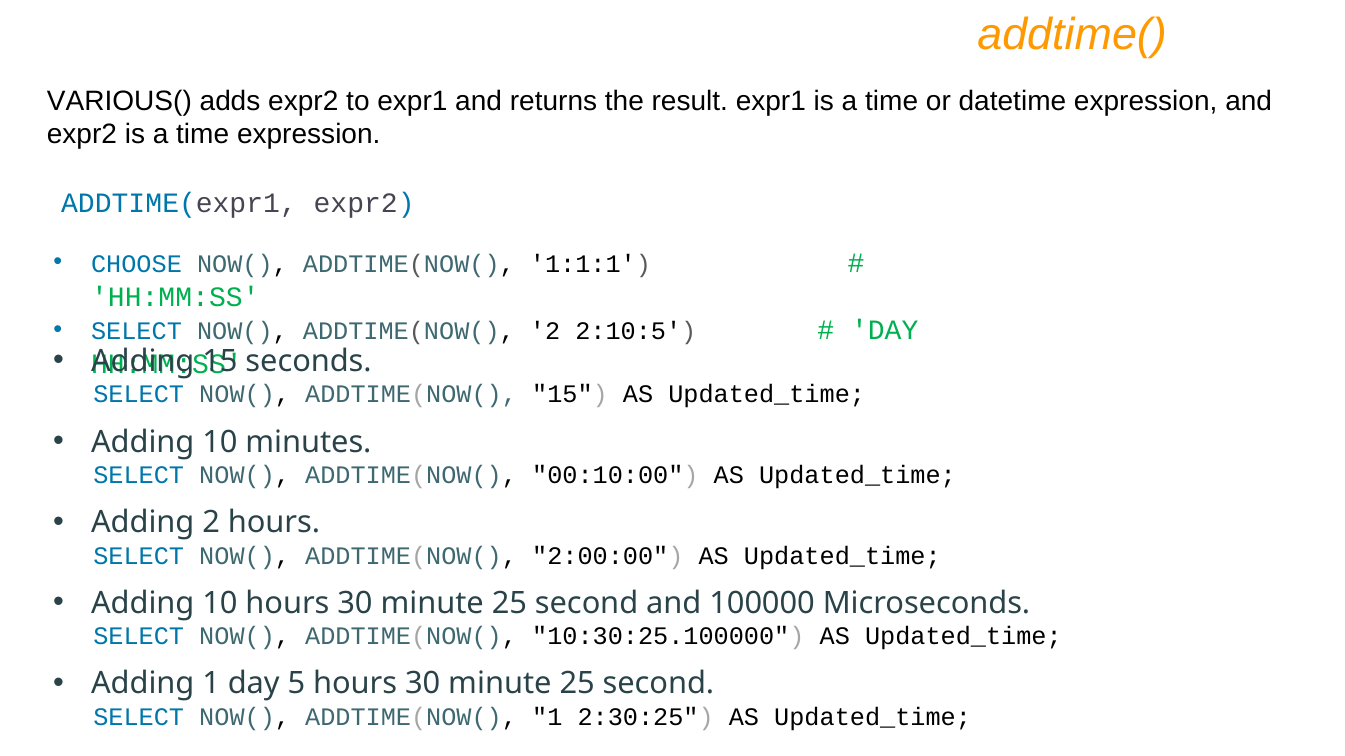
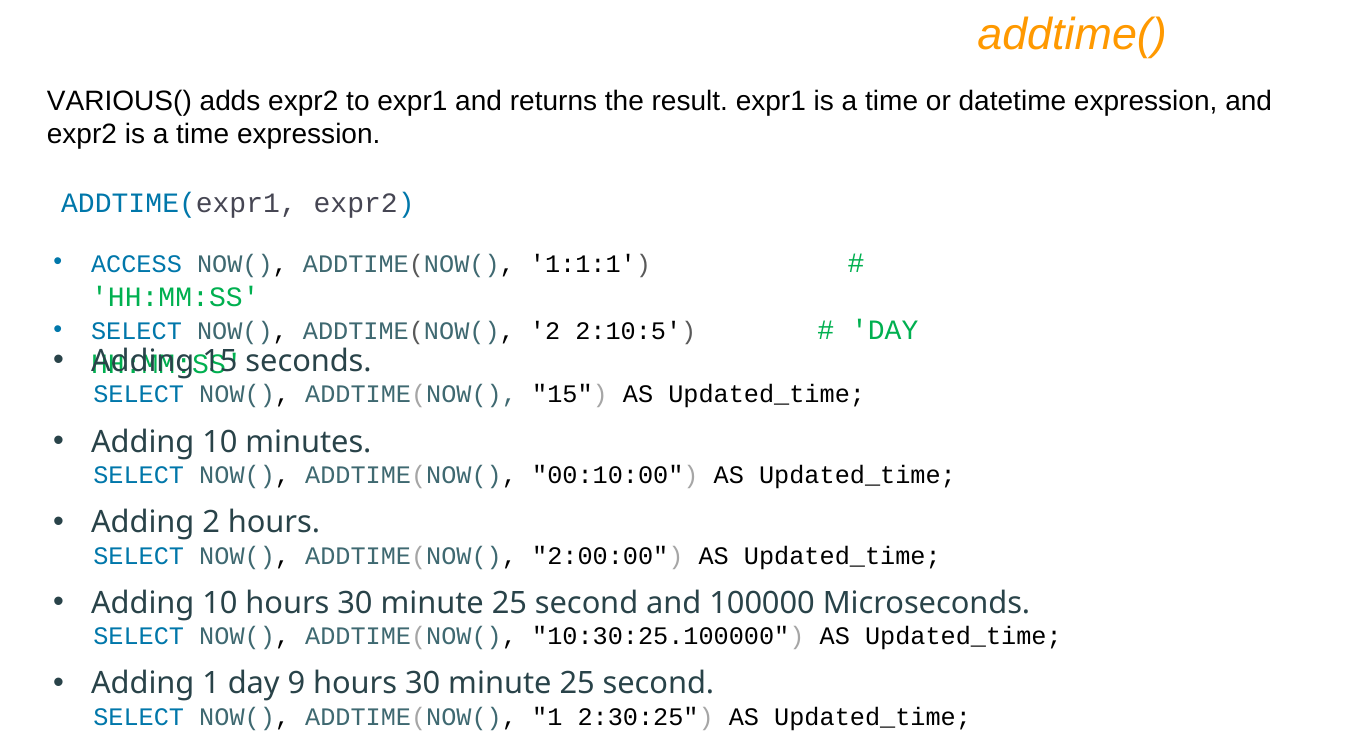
CHOOSE: CHOOSE -> ACCESS (136, 264)
5: 5 -> 9 (296, 684)
